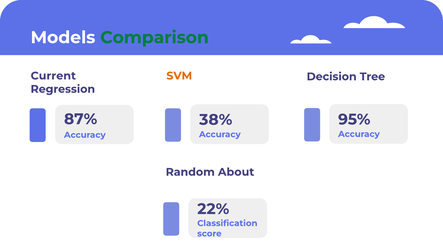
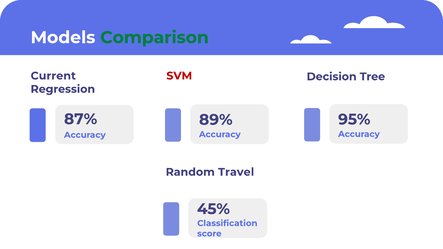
SVM colour: orange -> red (179, 76)
38%: 38% -> 89% (216, 120)
About: About -> Travel (236, 172)
22%: 22% -> 45% (213, 209)
